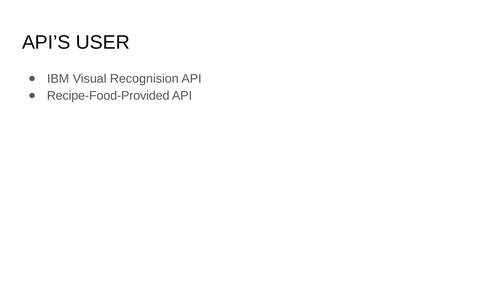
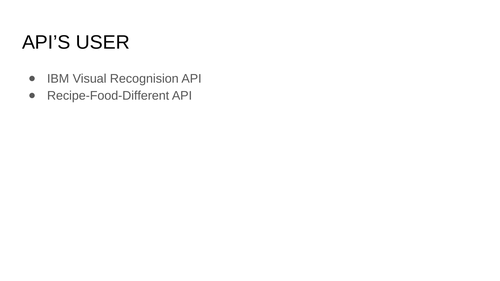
Recipe-Food-Provided: Recipe-Food-Provided -> Recipe-Food-Different (108, 96)
